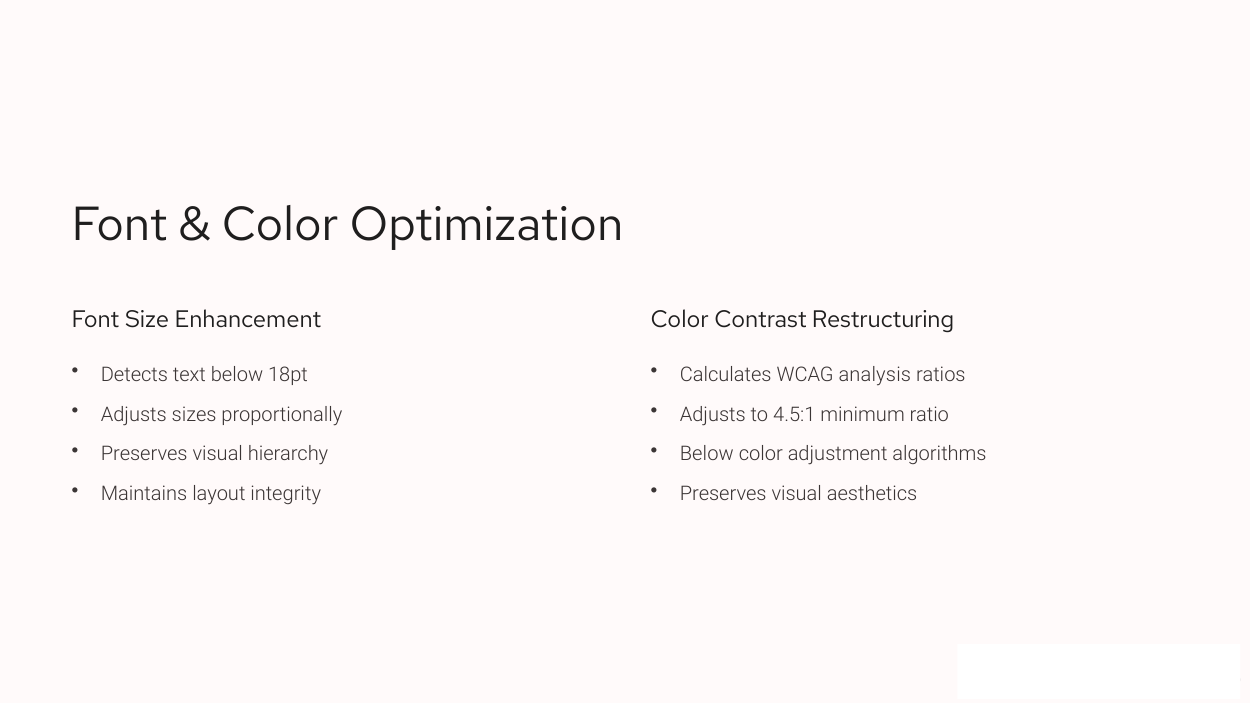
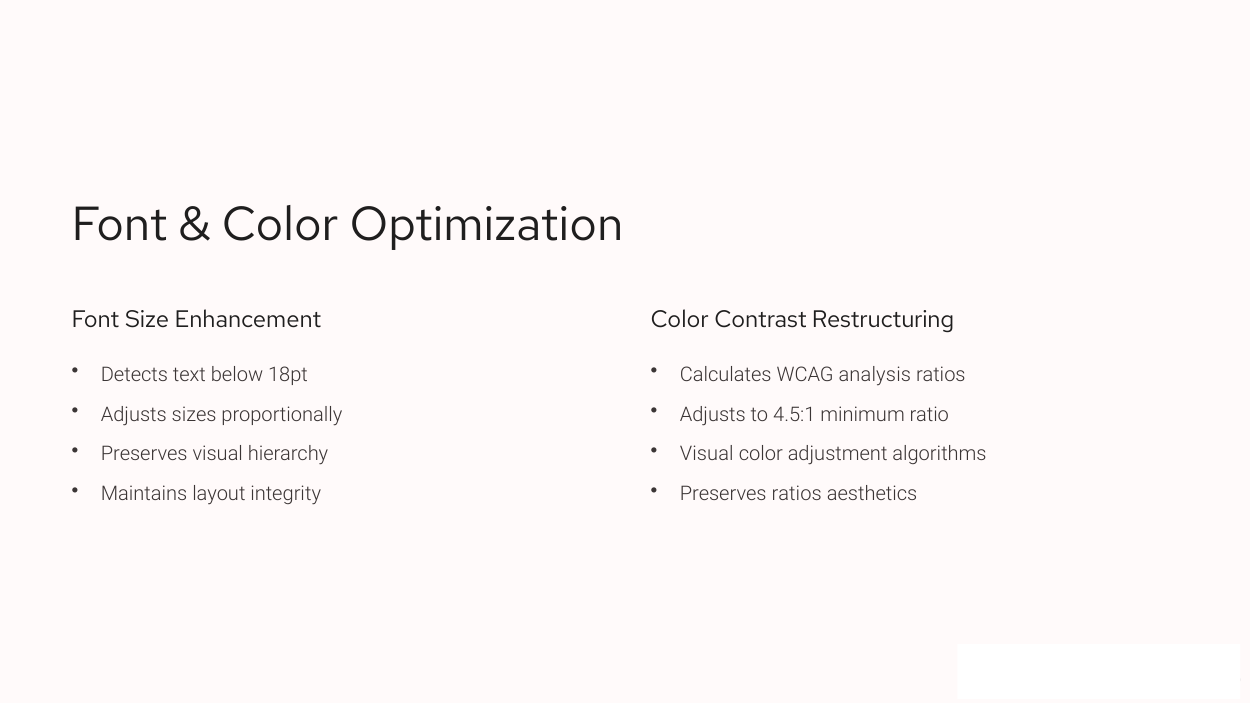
Below: Below -> Visual (707, 454)
visual: visual -> ratios (797, 494)
